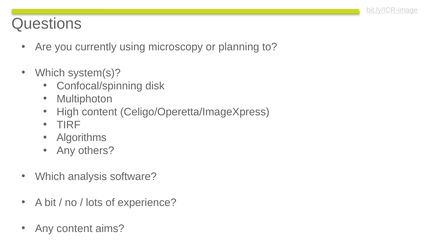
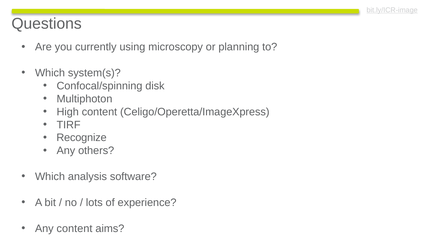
Algorithms: Algorithms -> Recognize (82, 138)
